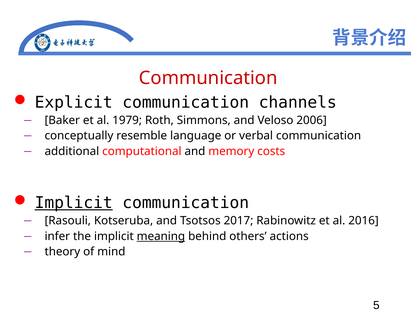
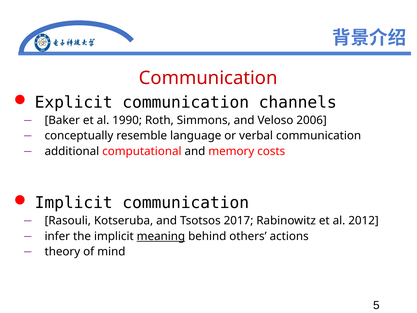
1979: 1979 -> 1990 (127, 120)
Implicit underline: present -> none (74, 203)
2016: 2016 -> 2012 (364, 221)
